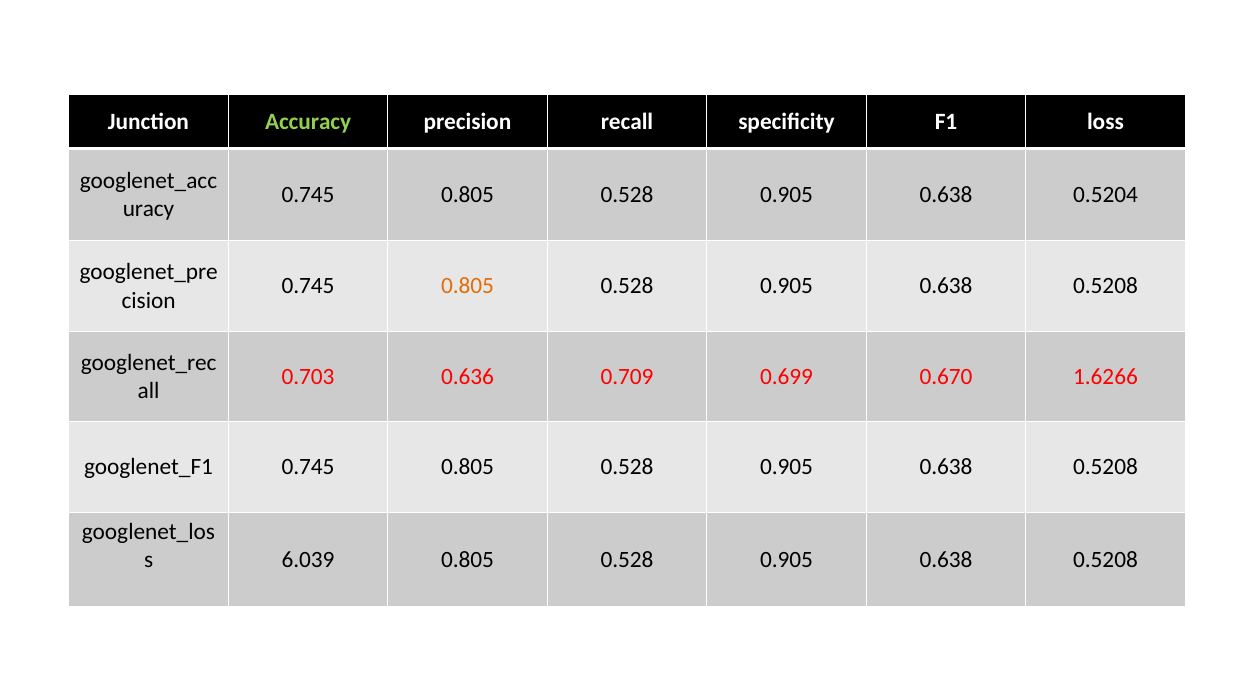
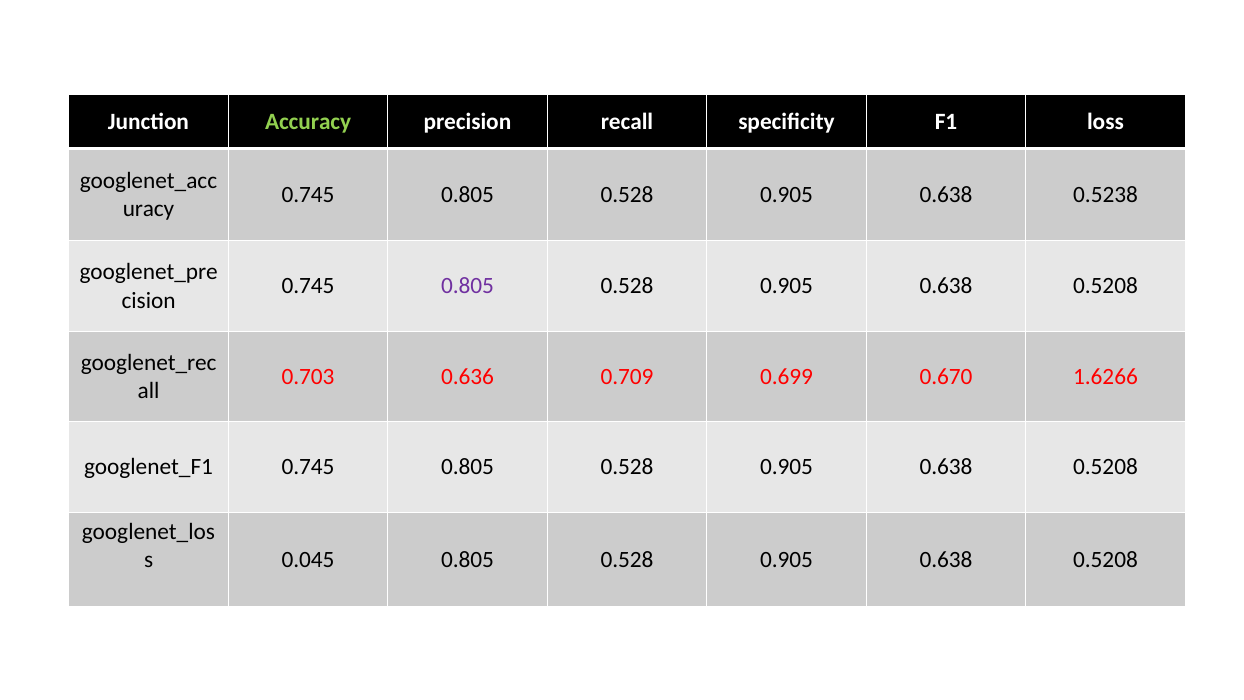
0.5204: 0.5204 -> 0.5238 (1106, 195)
0.805 colour: orange -> purple (468, 286)
6.039: 6.039 -> 0.045 (308, 560)
